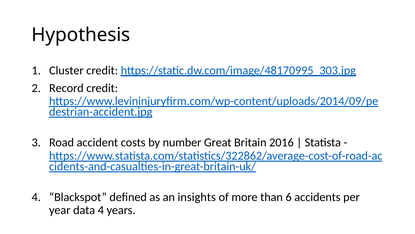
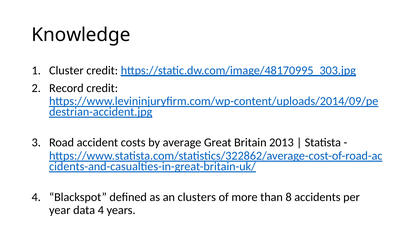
Hypothesis: Hypothesis -> Knowledge (81, 35)
number: number -> average (182, 142)
2016: 2016 -> 2013 (281, 142)
insights: insights -> clusters (197, 197)
6: 6 -> 8 (289, 197)
